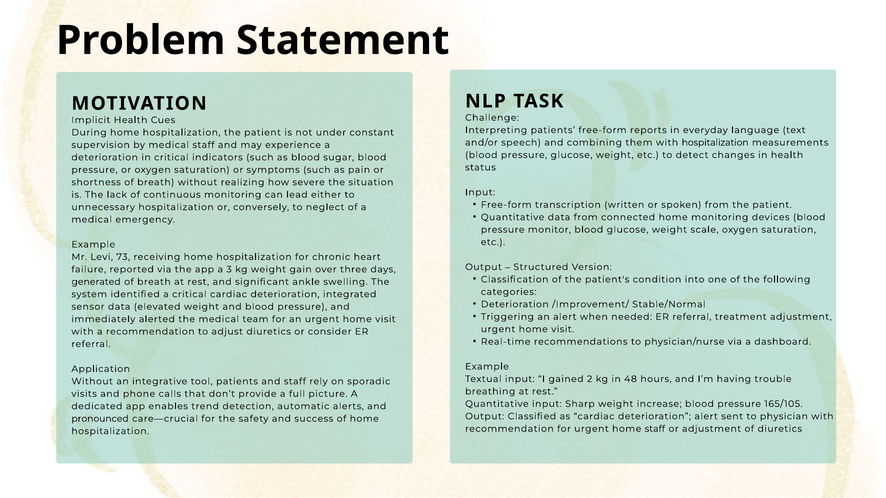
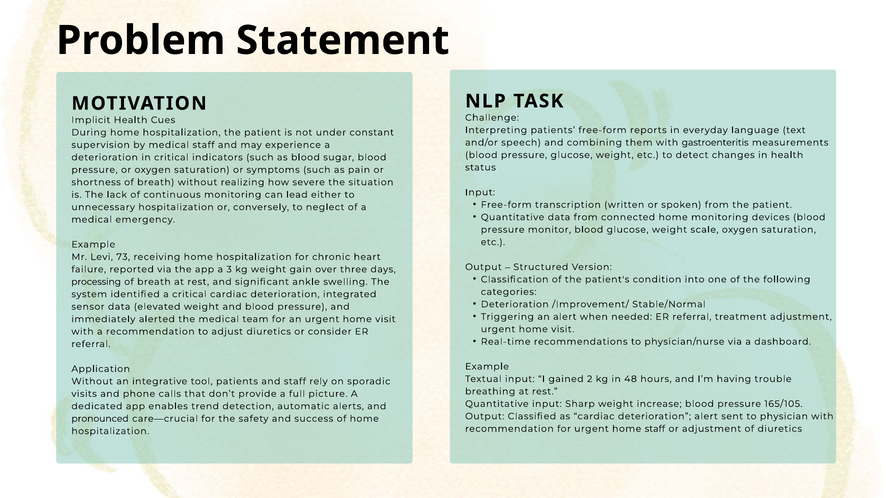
with hospitalization: hospitalization -> gastroenteritis (715, 143)
generated: generated -> processing (96, 282)
